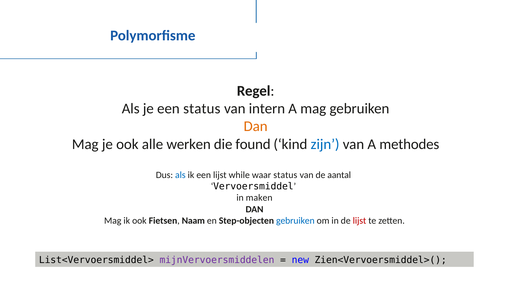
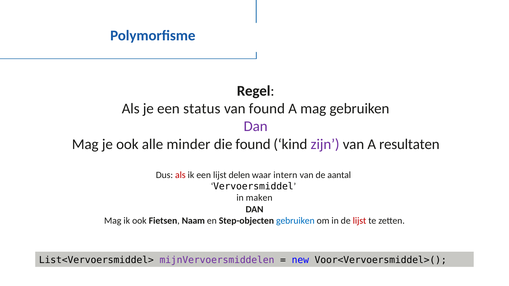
van intern: intern -> found (267, 109)
Dan colour: orange -> purple (256, 127)
werken: werken -> minder (188, 144)
zijn colour: blue -> purple (325, 144)
methodes: methodes -> resultaten (409, 144)
als colour: blue -> red (180, 175)
while: while -> delen (239, 175)
waar status: status -> intern (285, 175)
Zien<Vervoersmiddel>(: Zien<Vervoersmiddel>( -> Voor<Vervoersmiddel>( (381, 260)
